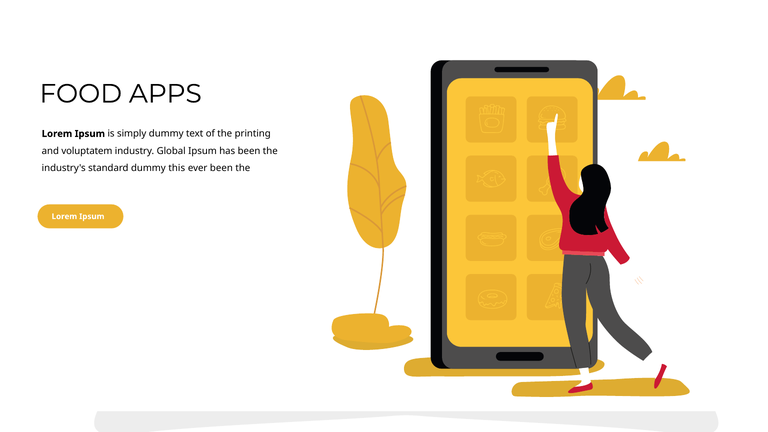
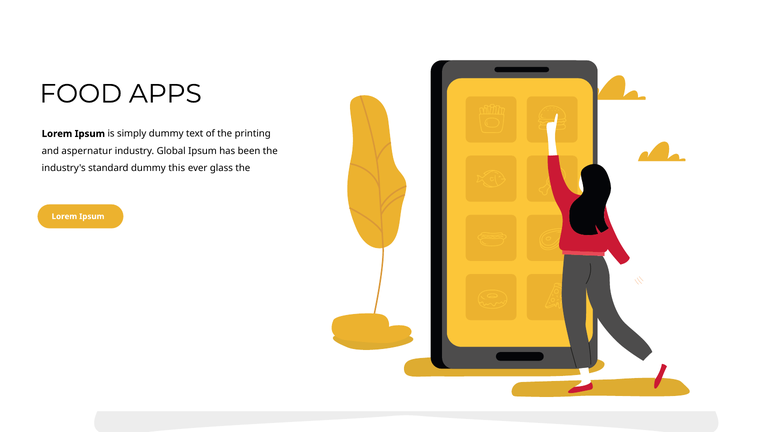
voluptatem: voluptatem -> aspernatur (87, 151)
ever been: been -> glass (221, 168)
